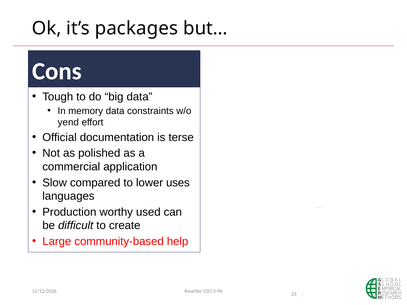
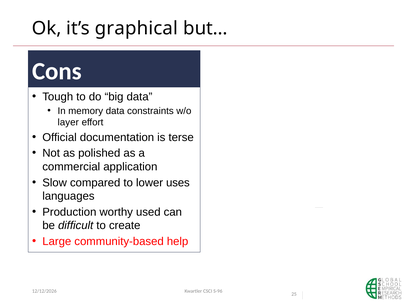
packages: packages -> graphical (136, 28)
yend: yend -> layer (68, 123)
